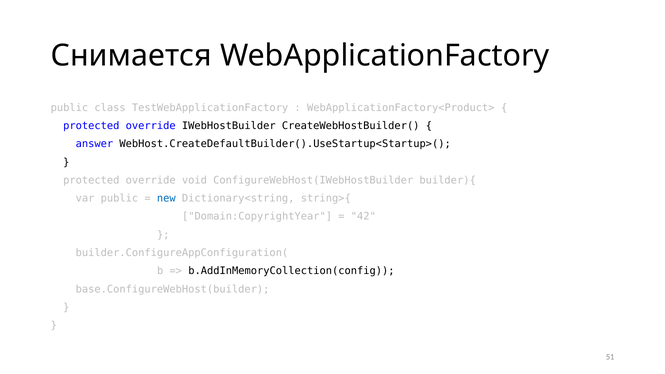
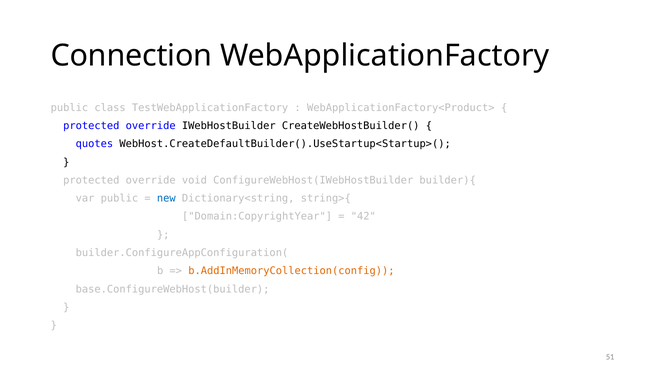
Снимается: Снимается -> Connection (131, 56)
answer: answer -> quotes (94, 144)
b.AddInMemoryCollection(config colour: black -> orange (291, 271)
